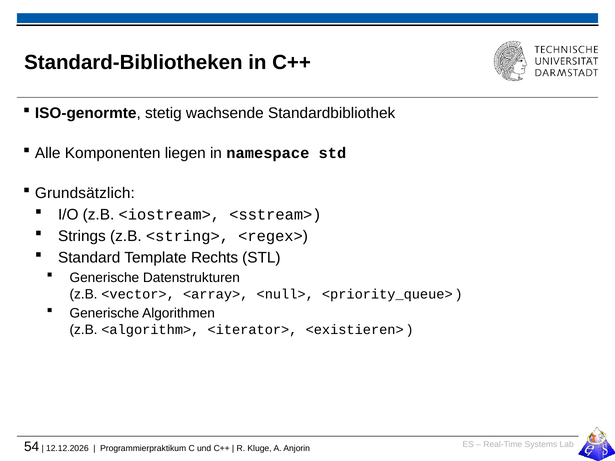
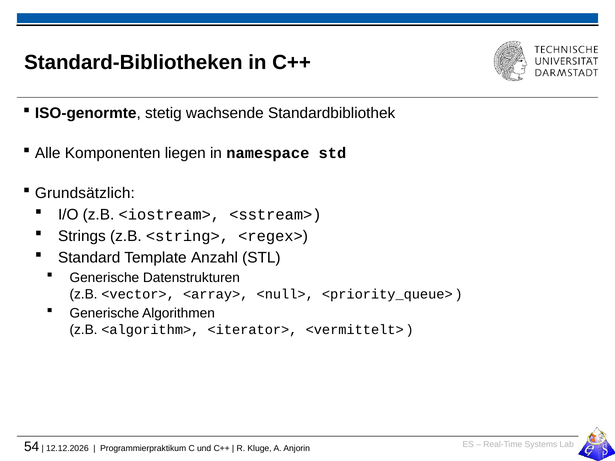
Rechts: Rechts -> Anzahl (214, 258)
<existieren>: <existieren> -> <vermittelt> (355, 330)
